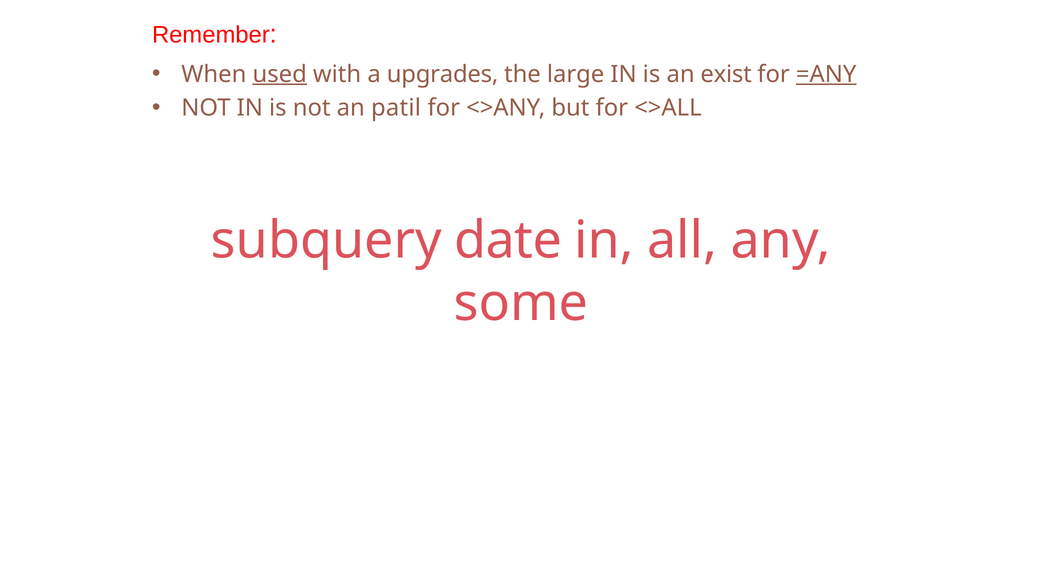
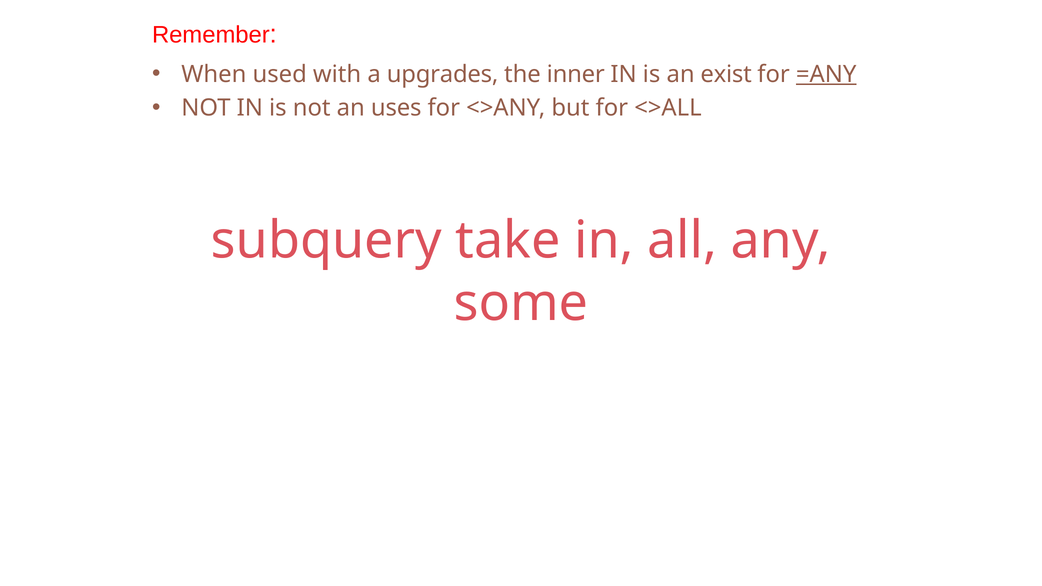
used underline: present -> none (280, 74)
large: large -> inner (576, 74)
patil: patil -> uses (396, 108)
date: date -> take (508, 241)
